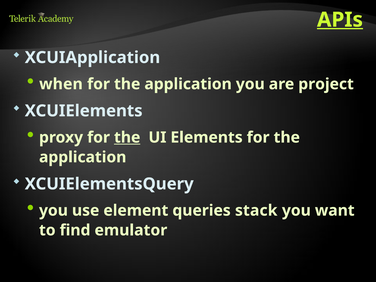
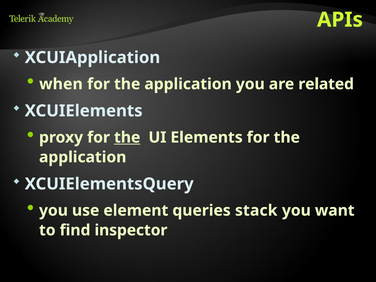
APIs underline: present -> none (340, 20)
project: project -> related (326, 84)
emulator: emulator -> inspector (131, 230)
